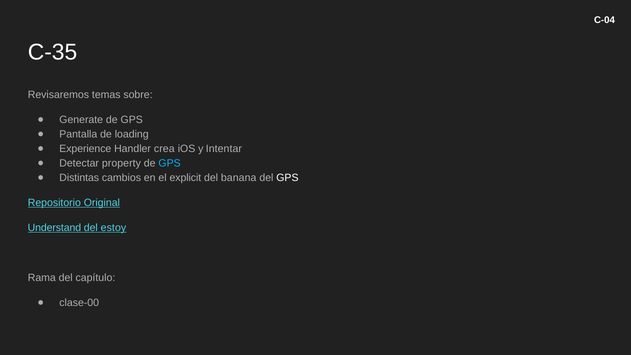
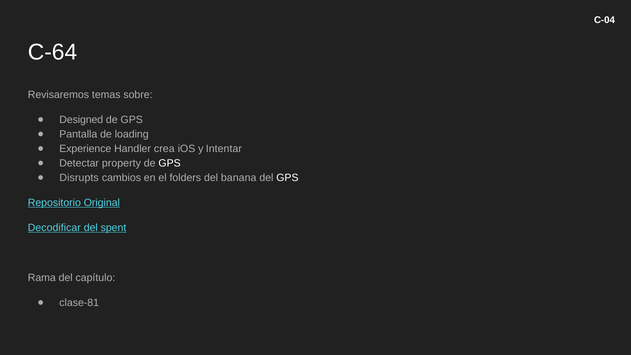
C-35: C-35 -> C-64 (52, 52)
Generate: Generate -> Designed (81, 120)
GPS colour: light blue -> white (170, 163)
Distintas: Distintas -> Disrupts (79, 178)
explicit: explicit -> folders (185, 178)
Understand: Understand -> Decodificar (54, 228)
estoy: estoy -> spent (113, 228)
clase-00: clase-00 -> clase-81 (79, 303)
